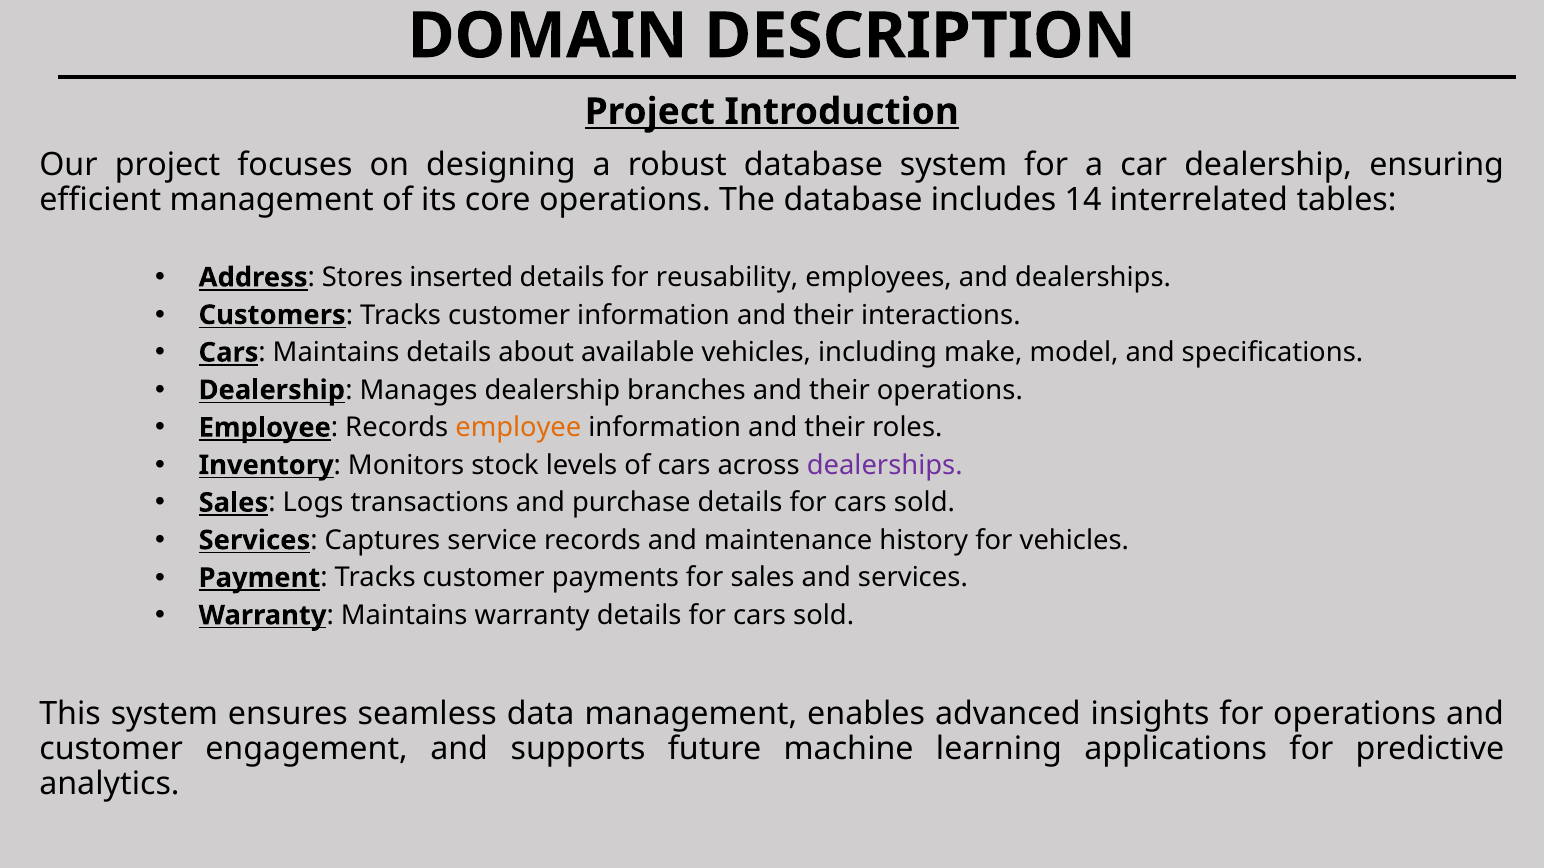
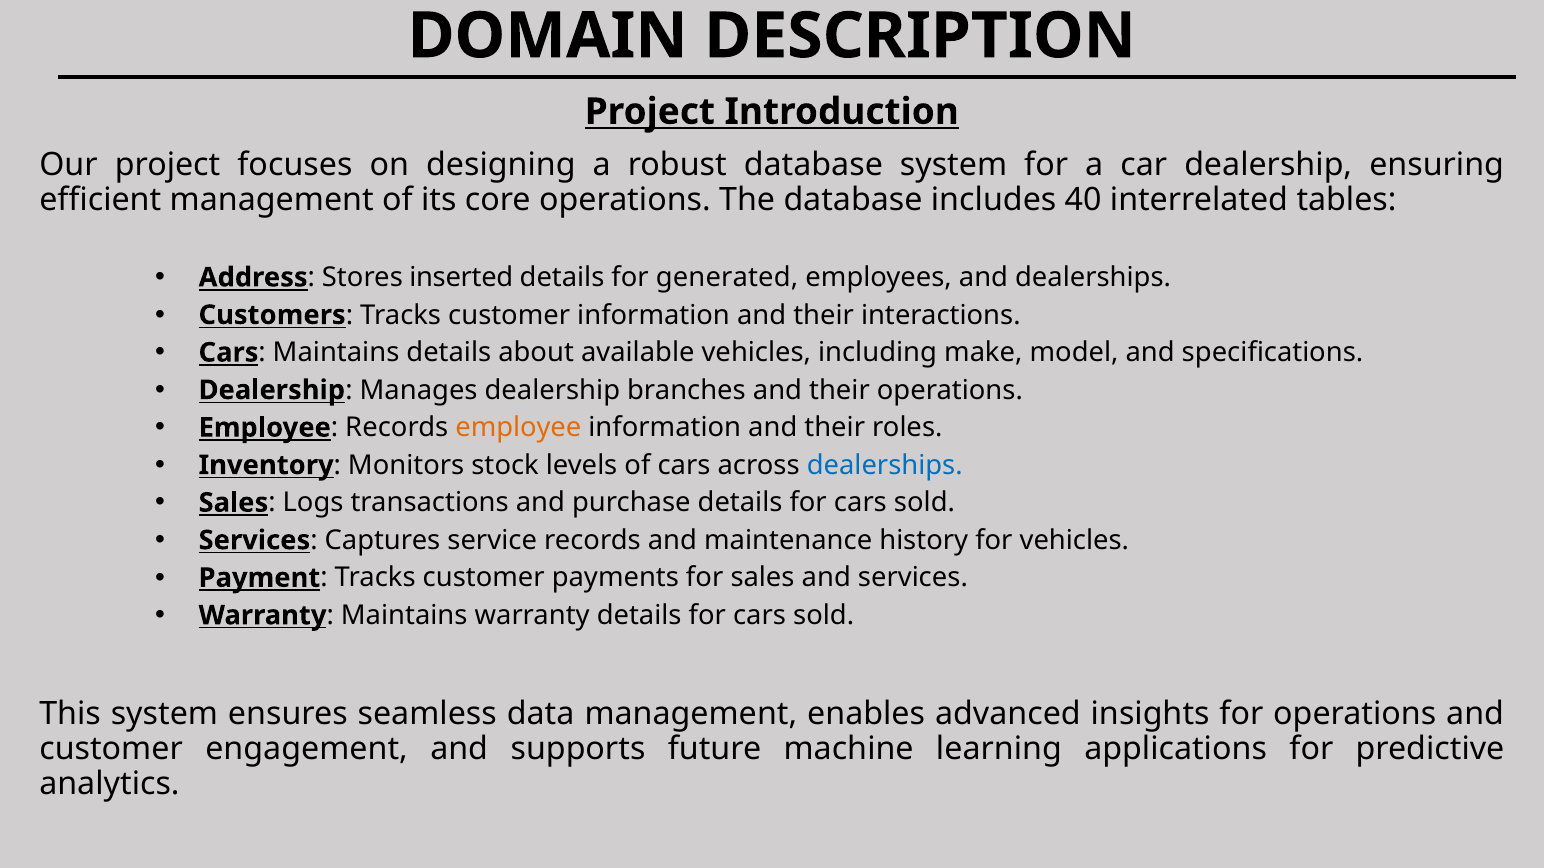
14: 14 -> 40 (1083, 200)
reusability: reusability -> generated (727, 278)
dealerships colour: purple -> blue (885, 465)
